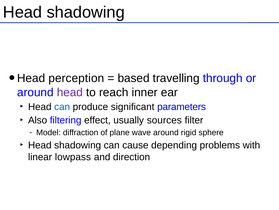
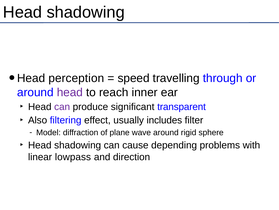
based: based -> speed (134, 78)
can colour: blue -> purple (62, 106)
parameters: parameters -> transparent (182, 106)
sources: sources -> includes (164, 120)
